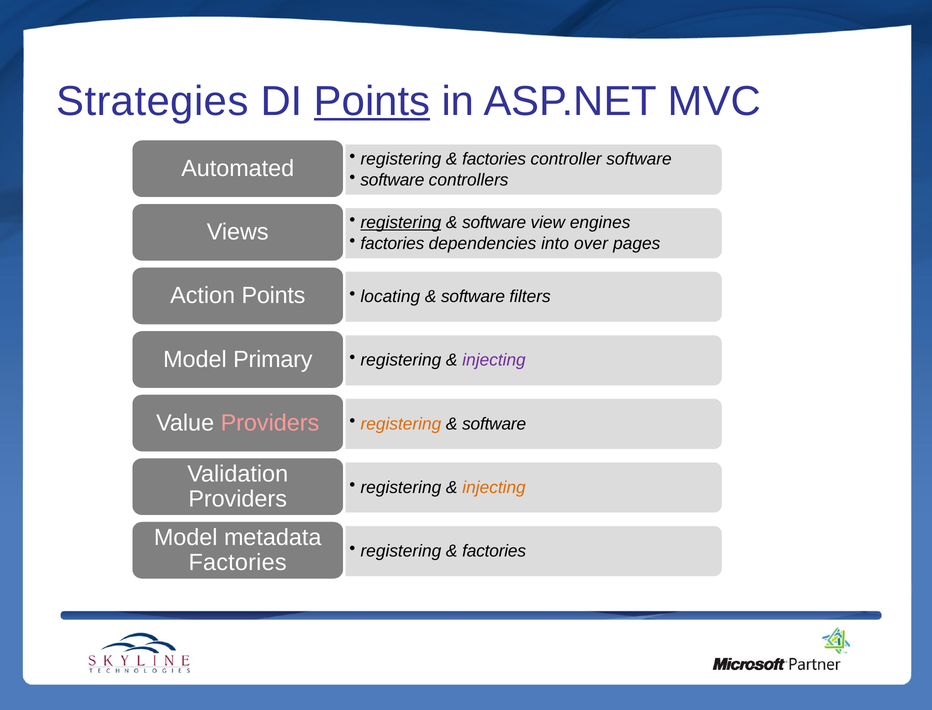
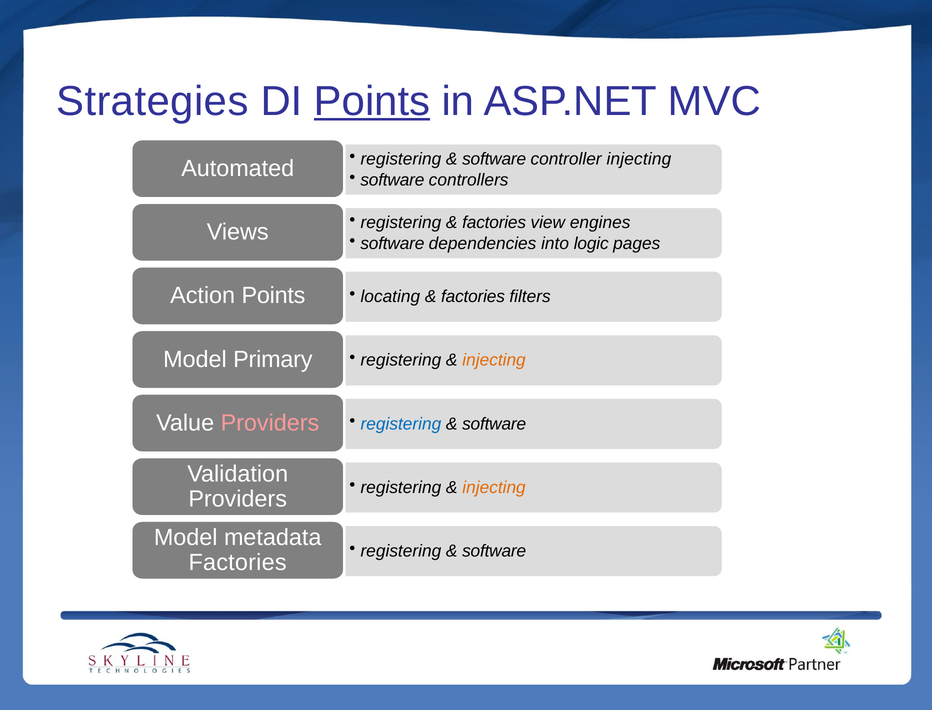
factories: factories -> software (494, 159)
controller software: software -> injecting (639, 159)
registering underline: present -> none (401, 222)
software: software -> factories (494, 222)
factories: factories -> software (392, 244)
over: over -> logic (591, 244)
software: software -> factories (473, 297)
injecting colour: purple -> orange (494, 360)
registering colour: orange -> blue (401, 424)
factories: factories -> software (494, 551)
